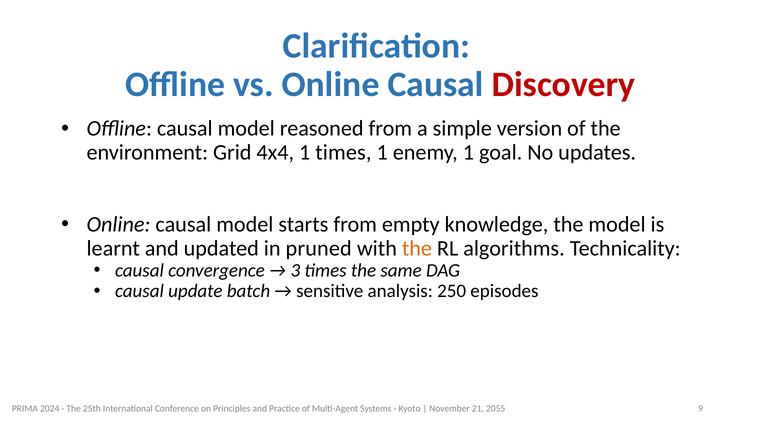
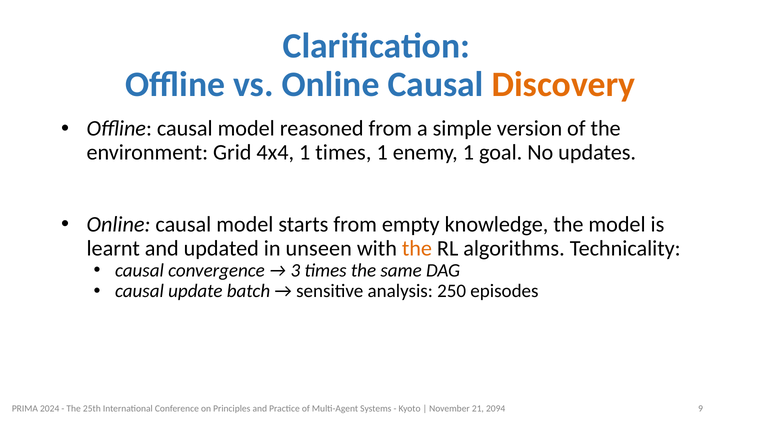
Discovery colour: red -> orange (564, 84)
pruned: pruned -> unseen (319, 248)
2055: 2055 -> 2094 (496, 409)
